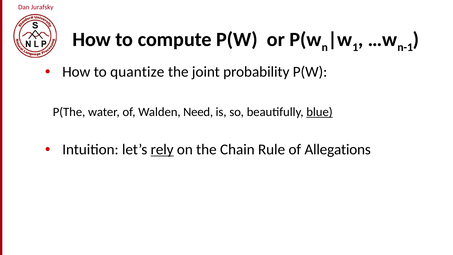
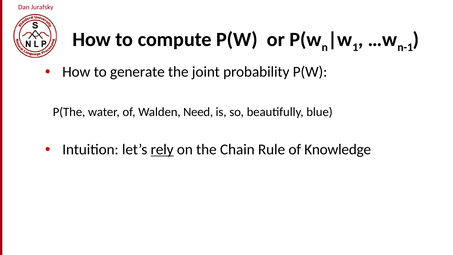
quantize: quantize -> generate (137, 72)
blue underline: present -> none (319, 112)
Allegations: Allegations -> Knowledge (338, 149)
